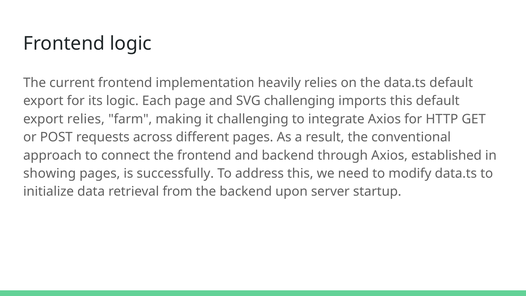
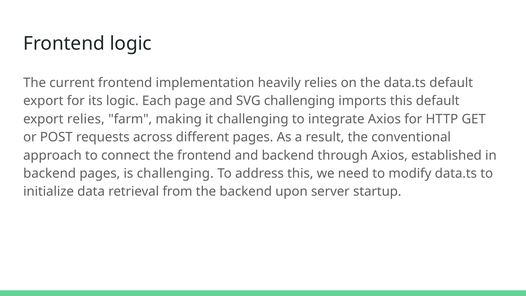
showing: showing -> backend (50, 173)
is successfully: successfully -> challenging (175, 173)
